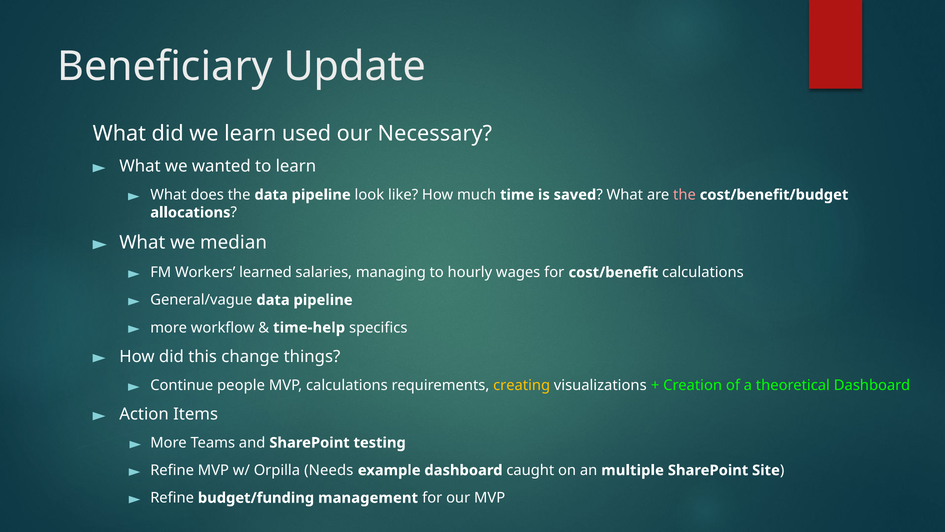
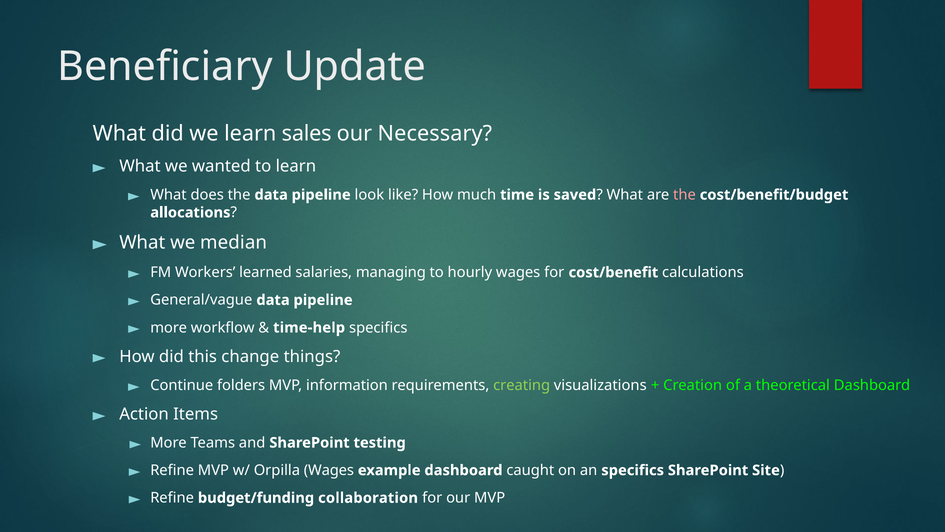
used: used -> sales (307, 134)
people: people -> folders (241, 385)
MVP calculations: calculations -> information (347, 385)
creating colour: yellow -> light green (522, 385)
Orpilla Needs: Needs -> Wages (329, 470)
an multiple: multiple -> specifics (633, 470)
management: management -> collaboration (368, 498)
